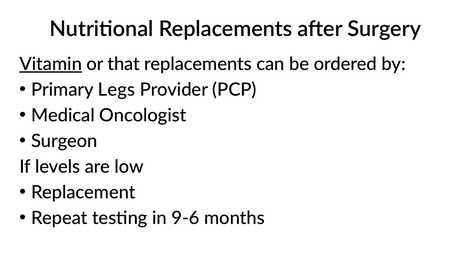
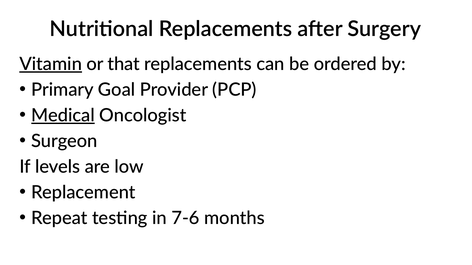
Legs: Legs -> Goal (117, 90)
Medical underline: none -> present (63, 116)
9-6: 9-6 -> 7-6 (186, 219)
